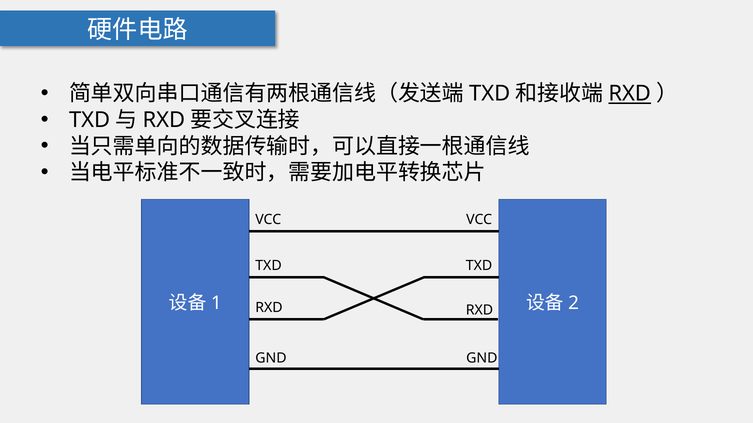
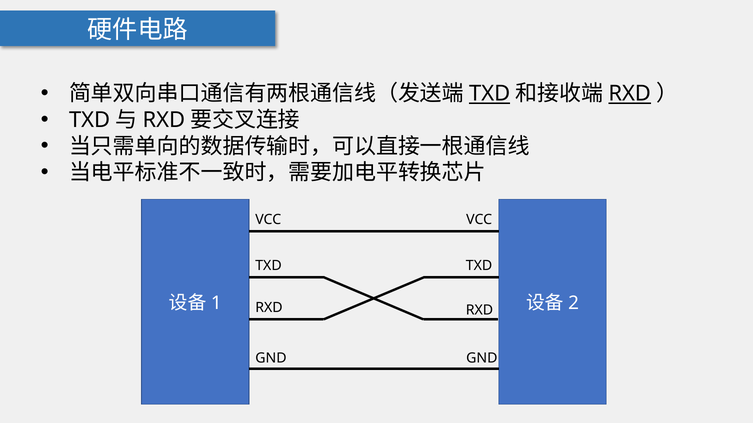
TXD underline: none -> present (490, 94)
